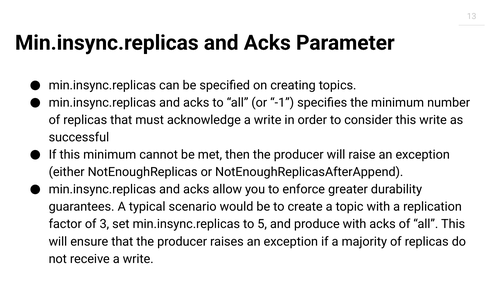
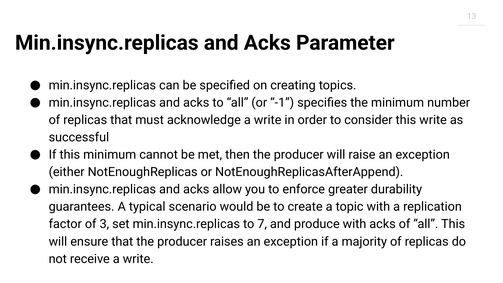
5: 5 -> 7 (262, 224)
